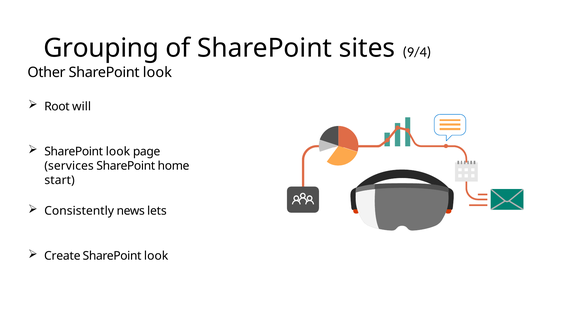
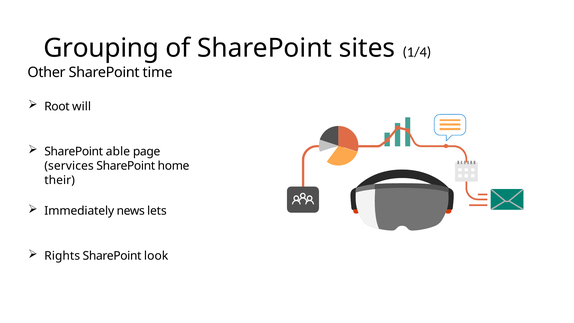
9/4: 9/4 -> 1/4 (417, 52)
Other SharePoint look: look -> time (158, 72)
look: look -> able (118, 151)
start: start -> their (60, 180)
Consistently: Consistently -> Immediately (79, 211)
Create: Create -> Rights (62, 256)
